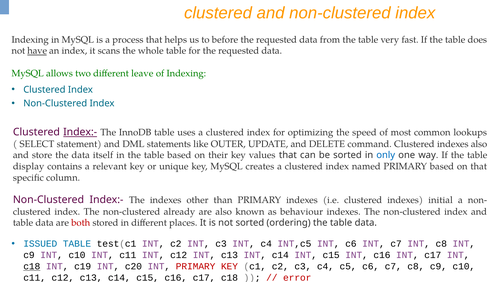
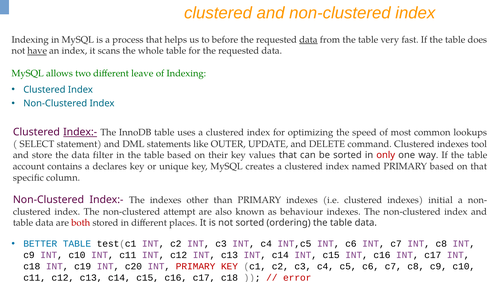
data underline: none -> present (308, 40)
indexes also: also -> tool (479, 144)
itself: itself -> filter (103, 155)
only colour: blue -> red (386, 155)
display: display -> account (29, 167)
relevant: relevant -> declares (110, 167)
already: already -> attempt (180, 212)
ISSUED: ISSUED -> BETTER (40, 244)
c18 underline: present -> none (32, 267)
